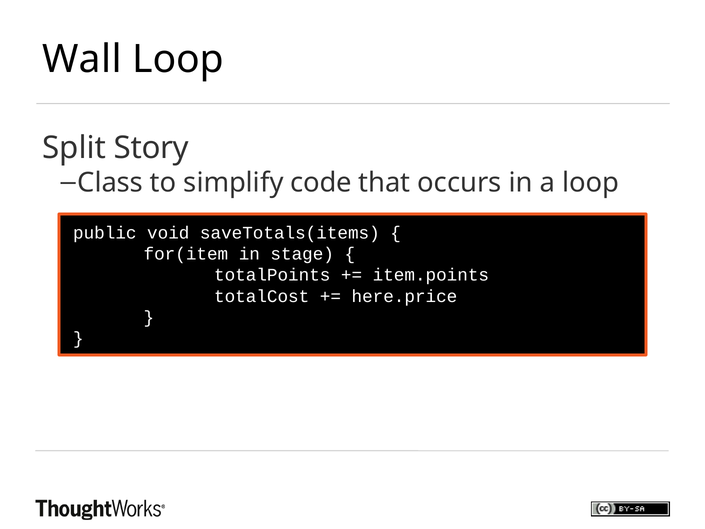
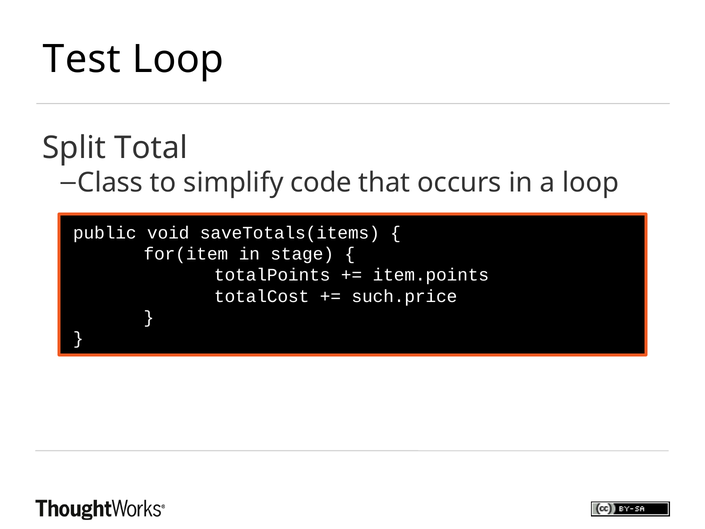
Wall: Wall -> Test (82, 59)
Story: Story -> Total (151, 148)
here.price: here.price -> such.price (404, 296)
